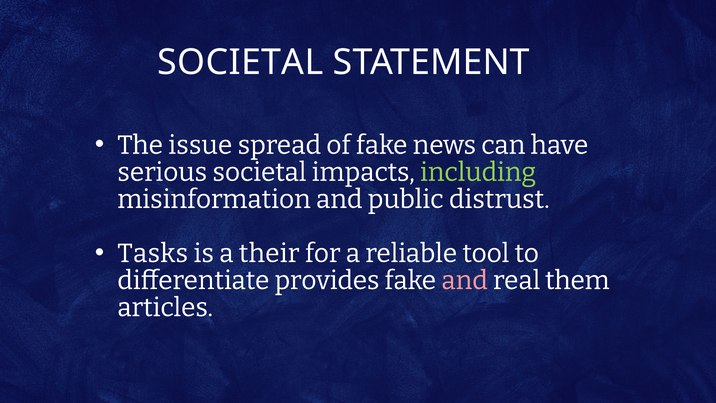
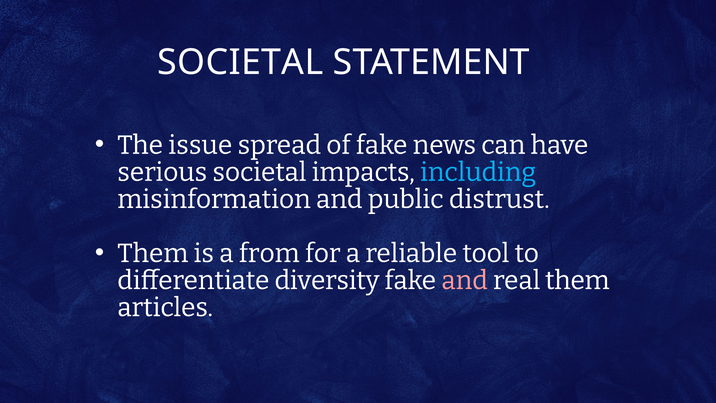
including colour: light green -> light blue (478, 172)
Tasks: Tasks -> Them (153, 253)
their: their -> from (269, 253)
provides: provides -> diversity (327, 280)
